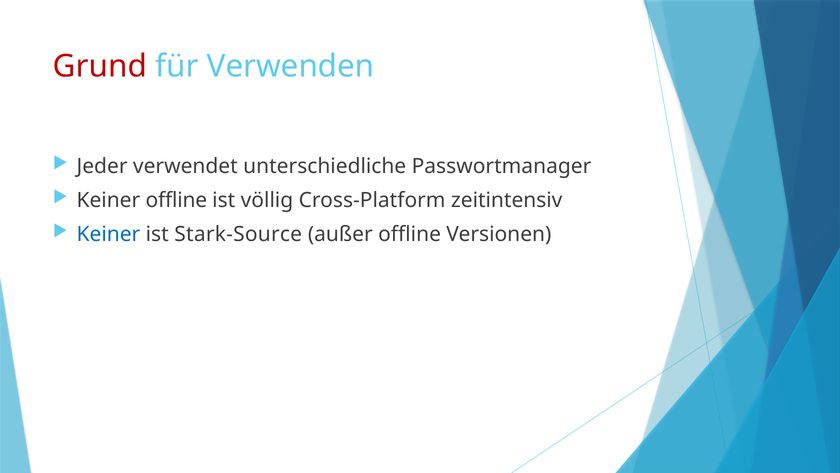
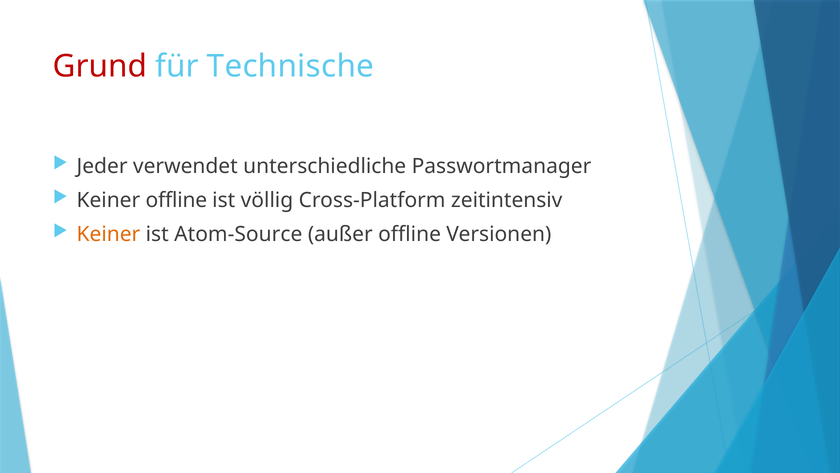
Verwenden: Verwenden -> Technische (290, 66)
Keiner colour: blue -> orange (108, 234)
Stark-Source: Stark-Source -> Atom-Source (238, 234)
